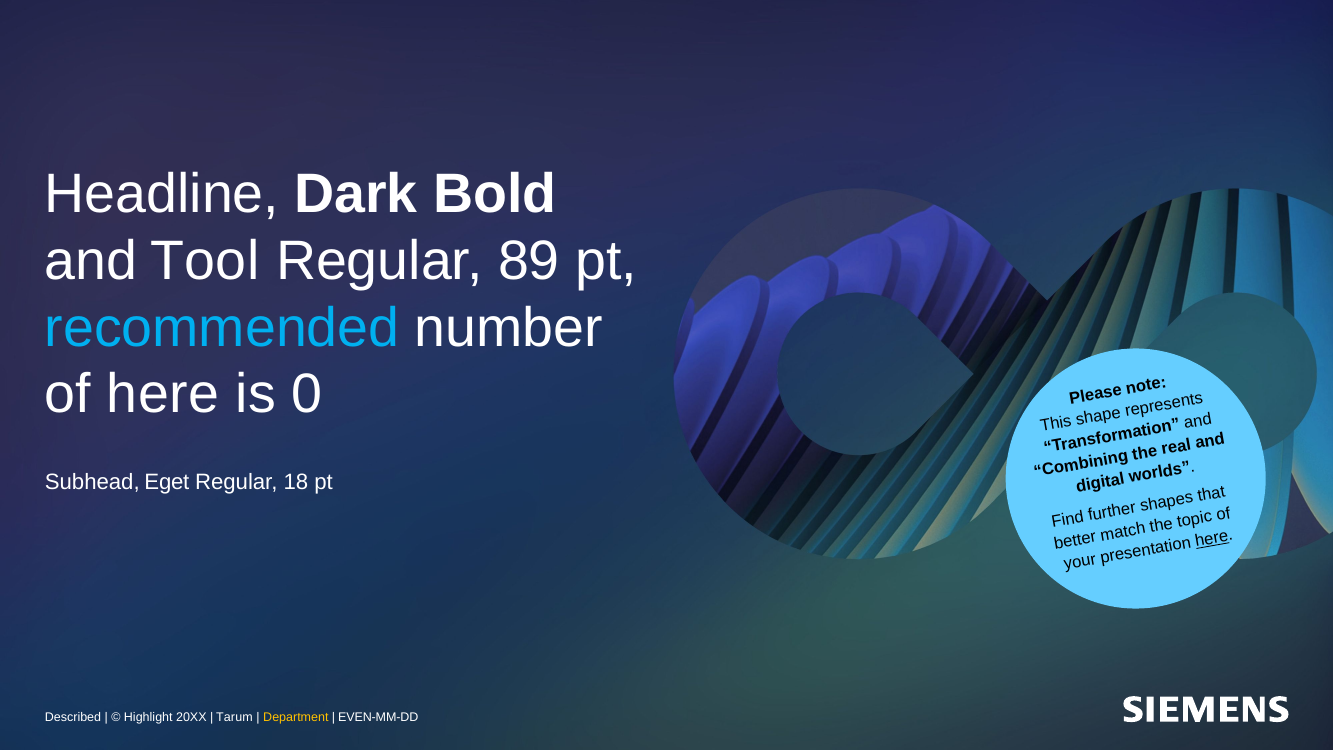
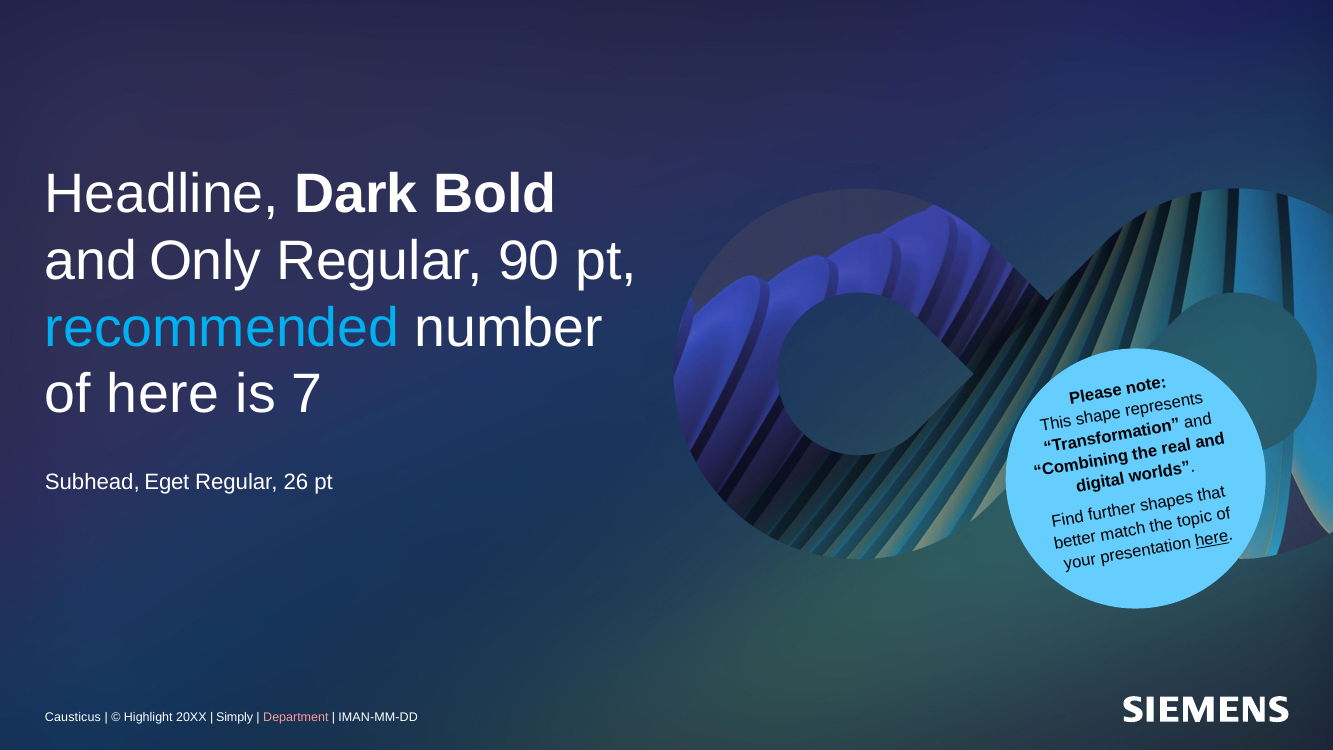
Tool: Tool -> Only (205, 261)
89: 89 -> 90 (529, 261)
0: 0 -> 7 (307, 394)
18: 18 -> 26 (296, 482)
Described: Described -> Causticus (73, 717)
Tarum: Tarum -> Simply (235, 717)
Department colour: yellow -> pink (296, 717)
EVEN-MM-DD: EVEN-MM-DD -> IMAN-MM-DD (378, 717)
